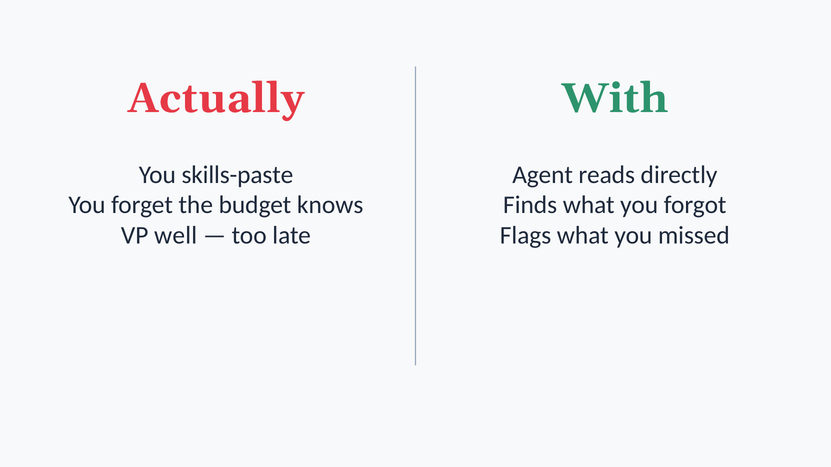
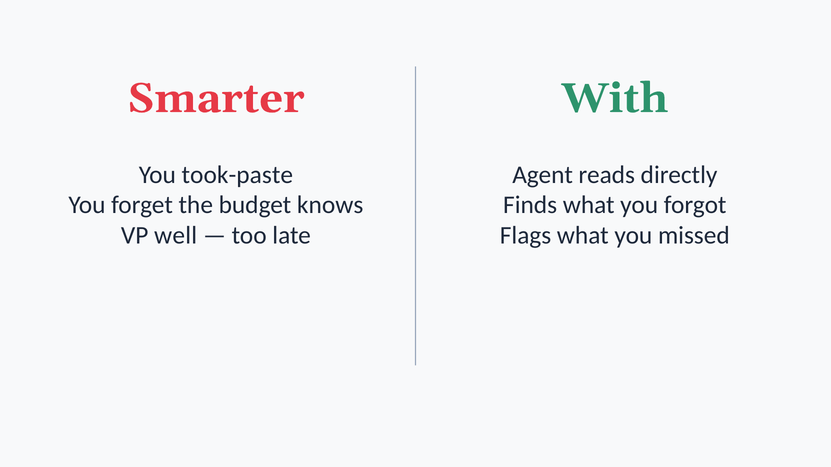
Actually: Actually -> Smarter (216, 98)
skills-paste: skills-paste -> took-paste (237, 175)
